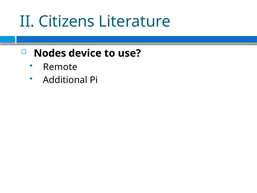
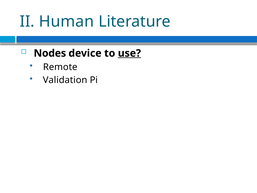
Citizens: Citizens -> Human (66, 21)
use underline: none -> present (129, 53)
Additional: Additional -> Validation (65, 80)
